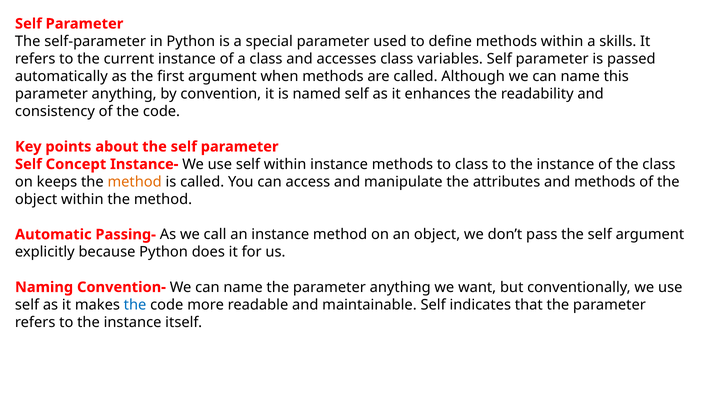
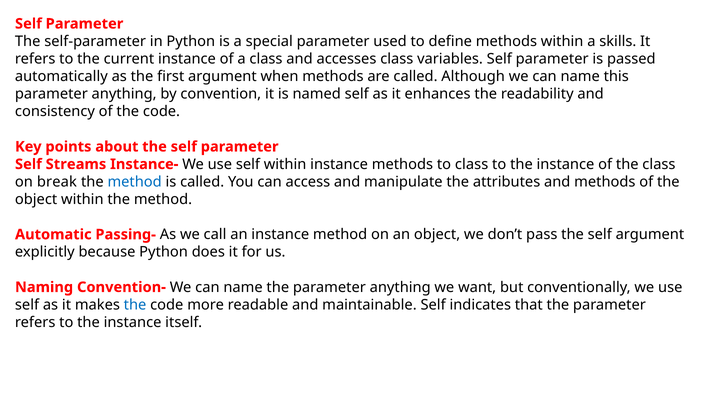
Concept: Concept -> Streams (76, 164)
keeps: keeps -> break (57, 182)
method colour: orange -> blue (135, 182)
